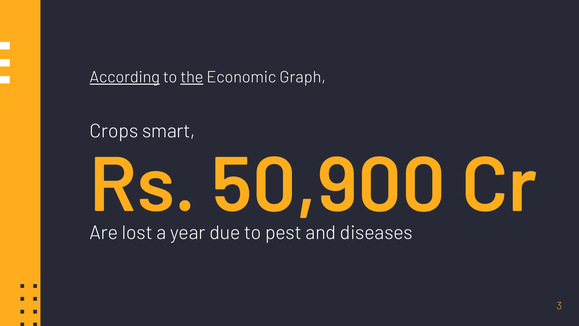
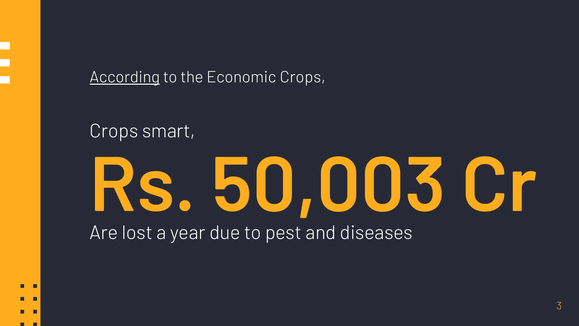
the underline: present -> none (192, 77)
Economic Graph: Graph -> Crops (303, 77)
50,900: 50,900 -> 50,003 (329, 186)
